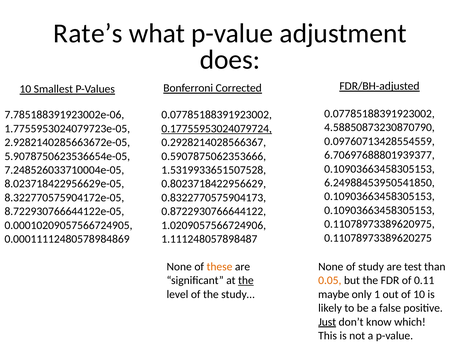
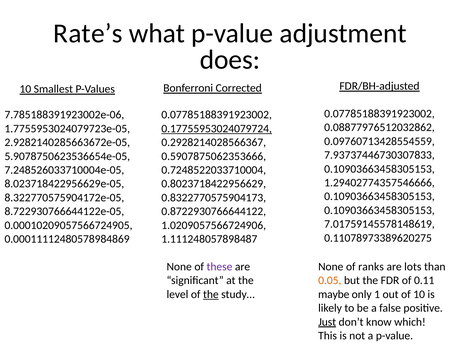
4.58850873230870790: 4.58850873230870790 -> 0.08877976512032862 (379, 127)
6.70697688801939377: 6.70697688801939377 -> 7.93737446730307833 (379, 155)
1.5319933651507528: 1.5319933651507528 -> 0.7248522033710004 (214, 170)
6.24988453950541850: 6.24988453950541850 -> 1.29402774357546666 (379, 183)
0.11078973389620975: 0.11078973389620975 -> 7.01759145578148619 (379, 224)
these colour: orange -> purple (219, 267)
study: study -> ranks (371, 267)
test: test -> lots (413, 267)
the underline: present -> none (246, 280)
the underline: none -> present (211, 294)
